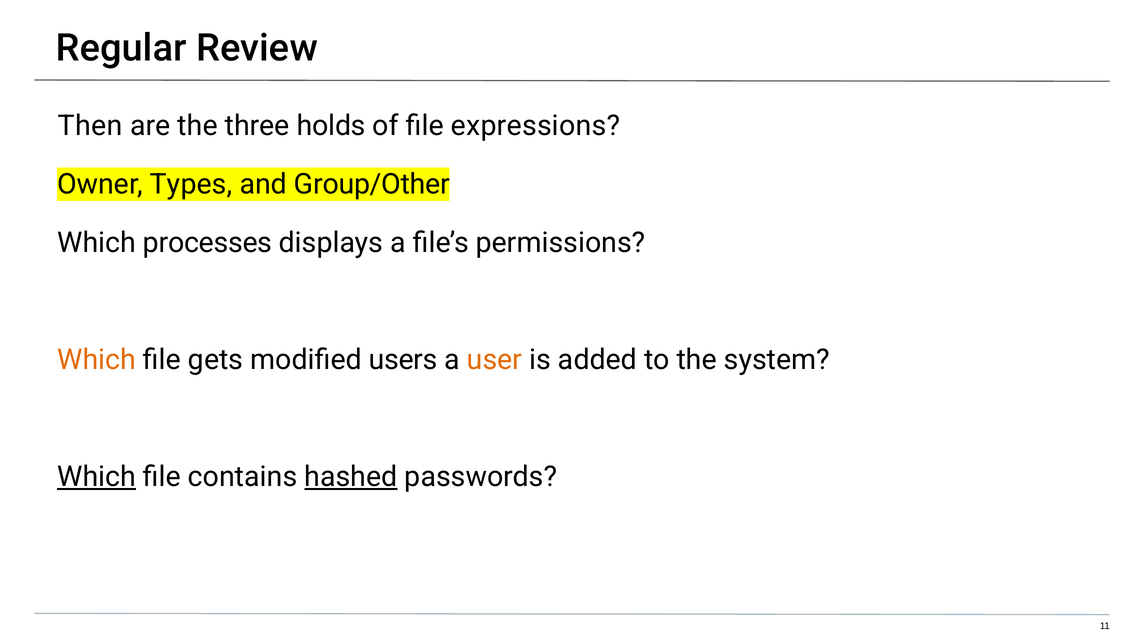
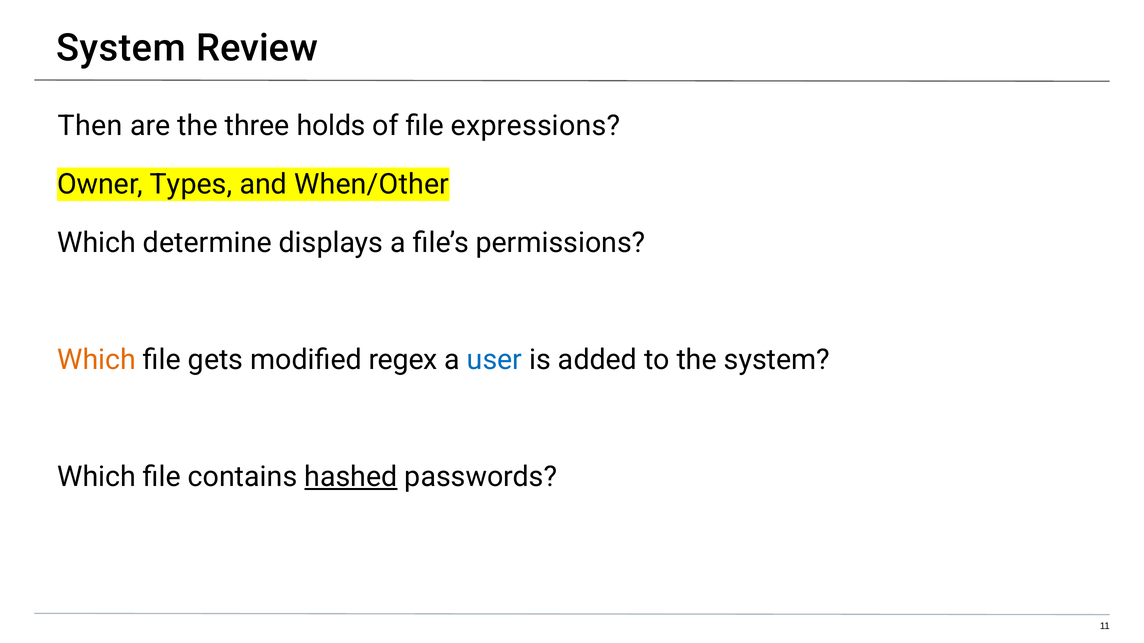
Regular: Regular -> System (121, 48)
Group/Other: Group/Other -> When/Other (372, 185)
processes: processes -> determine (207, 243)
users: users -> regex (403, 360)
user colour: orange -> blue (494, 360)
Which underline: present -> none (97, 477)
